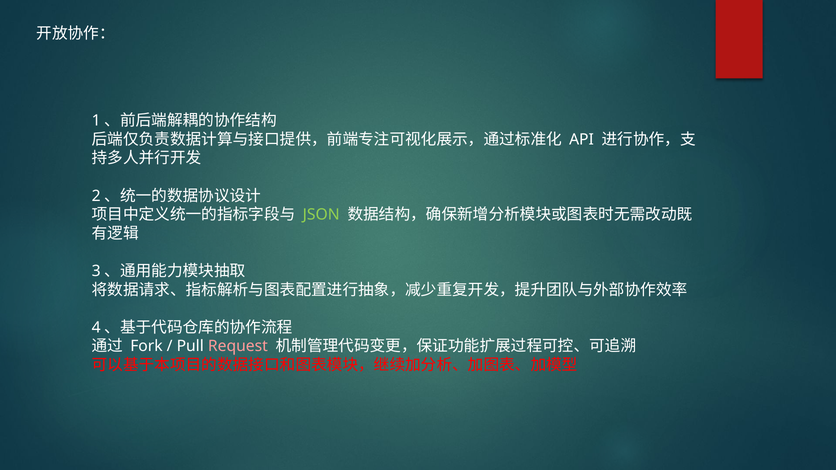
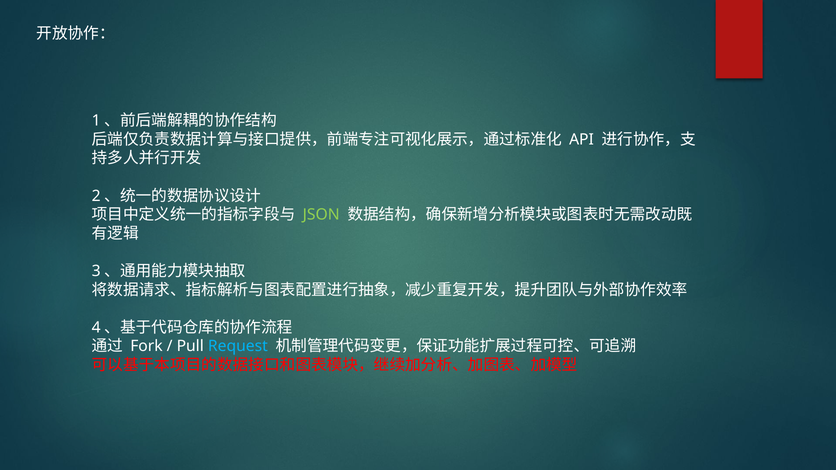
Request colour: pink -> light blue (238, 346)
